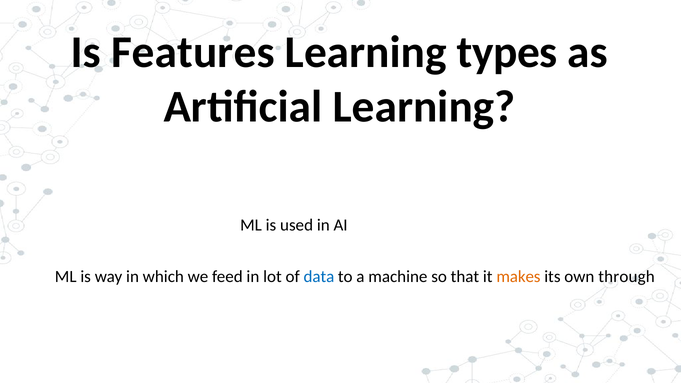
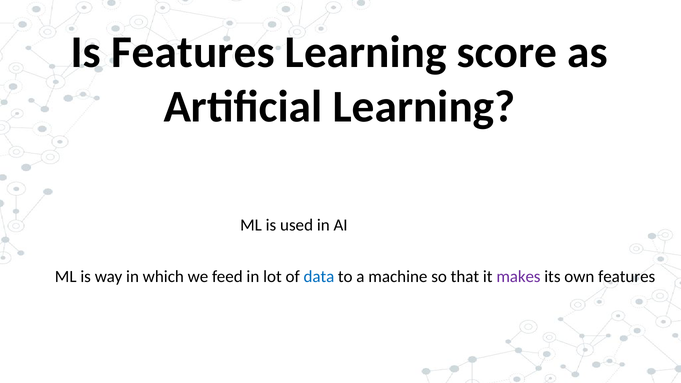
types: types -> score (507, 52)
makes colour: orange -> purple (518, 277)
own through: through -> features (627, 277)
